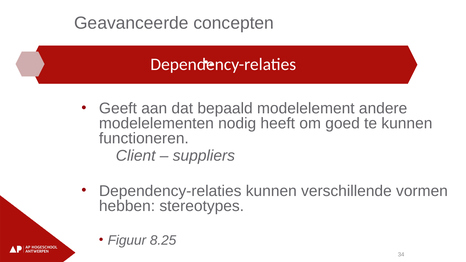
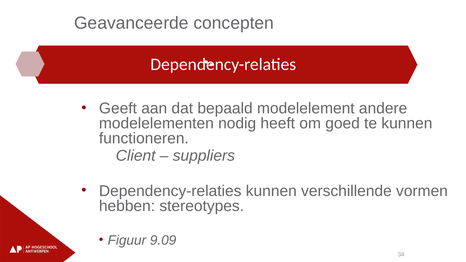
8.25: 8.25 -> 9.09 (163, 240)
